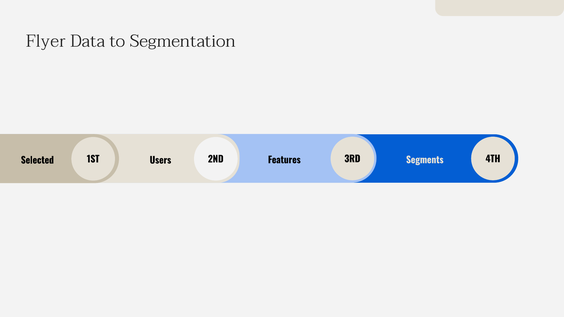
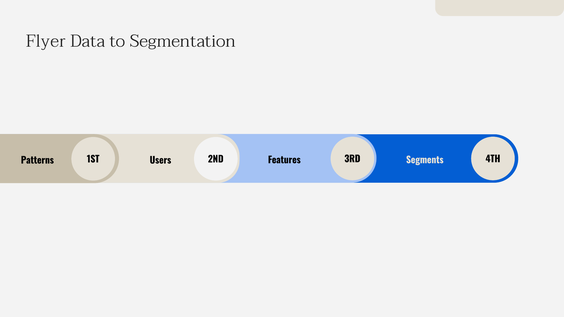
Selected: Selected -> Patterns (37, 161)
